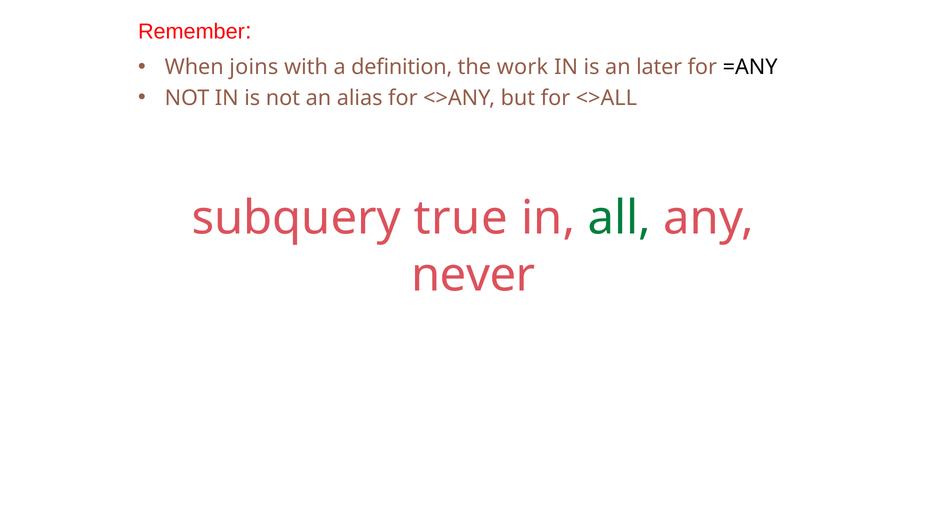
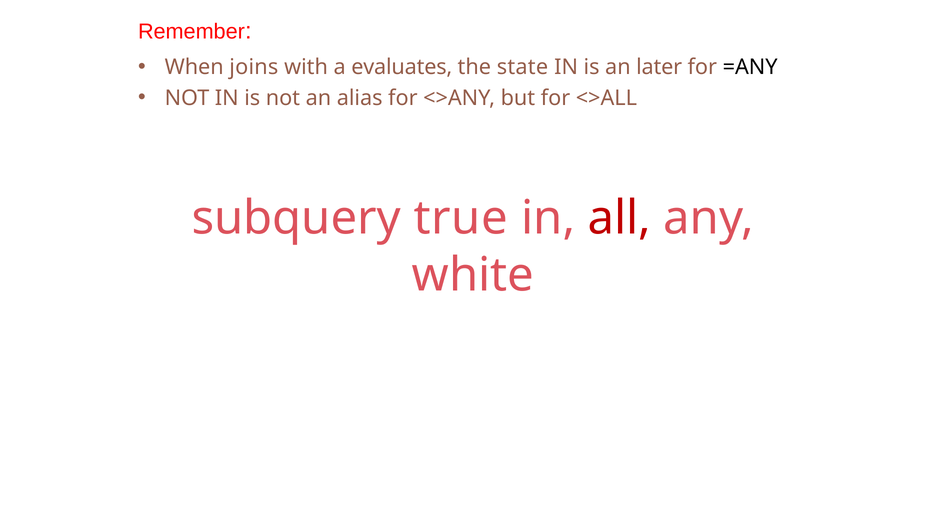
definition: definition -> evaluates (402, 67)
work: work -> state (522, 67)
all colour: green -> red (619, 218)
never: never -> white (473, 275)
